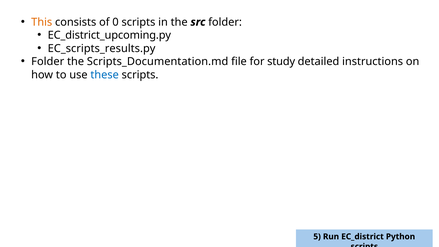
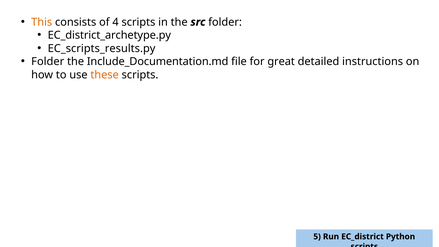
0: 0 -> 4 (116, 22)
EC_district_upcoming.py: EC_district_upcoming.py -> EC_district_archetype.py (109, 35)
Scripts_Documentation.md: Scripts_Documentation.md -> Include_Documentation.md (158, 62)
study: study -> great (281, 62)
these colour: blue -> orange (105, 75)
